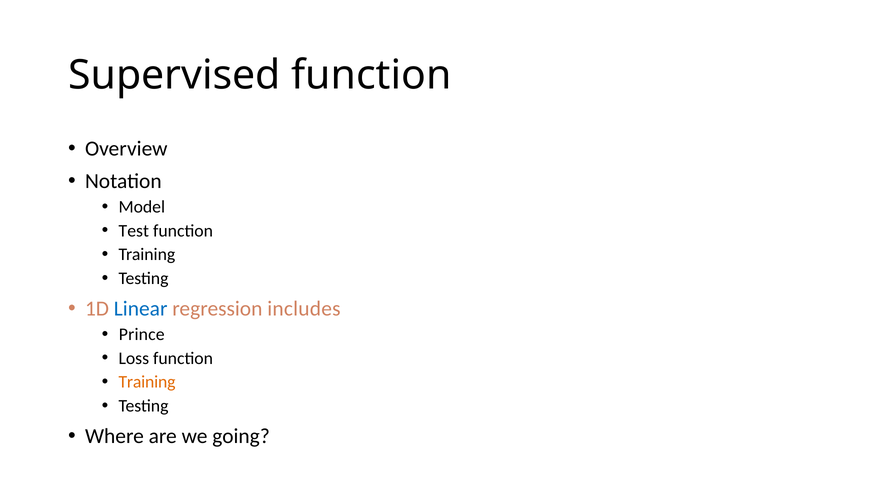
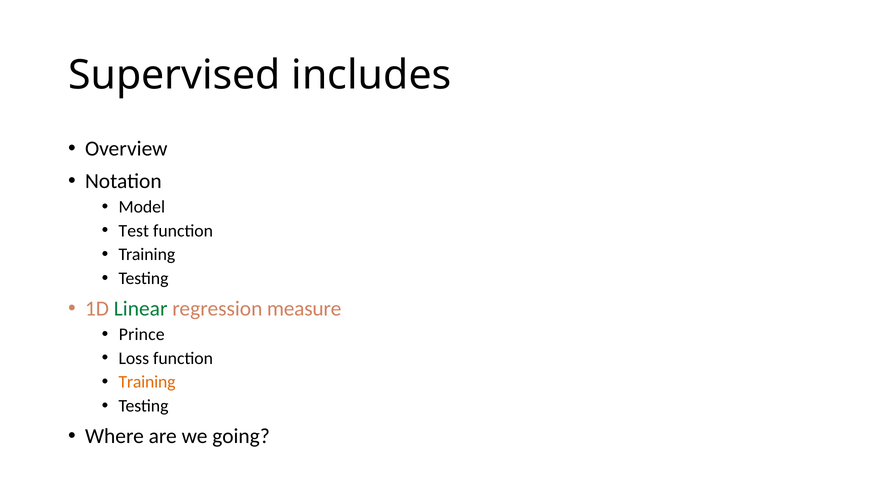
Supervised function: function -> includes (371, 75)
Linear colour: blue -> green (141, 309)
includes: includes -> measure (304, 309)
